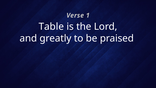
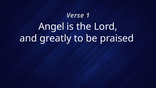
Table: Table -> Angel (51, 26)
